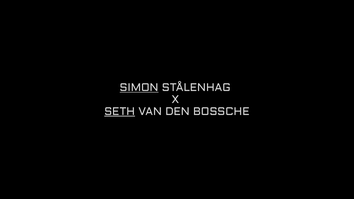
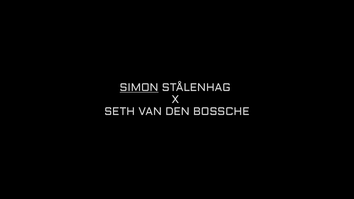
SETH underline: present -> none (120, 111)
